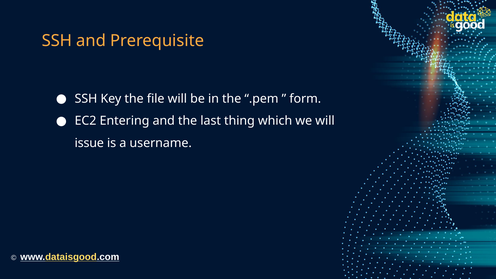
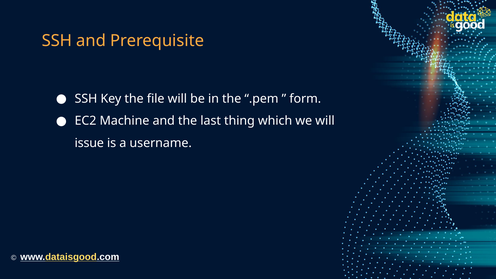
Entering: Entering -> Machine (125, 121)
